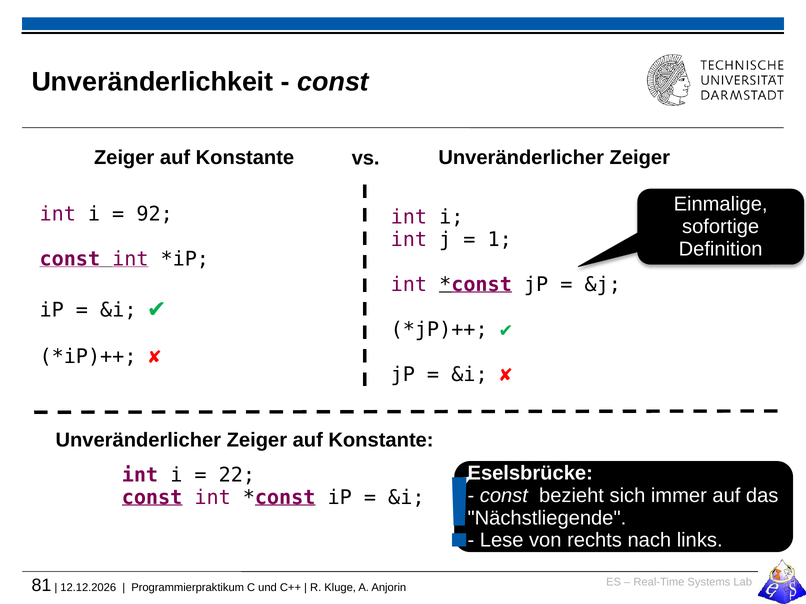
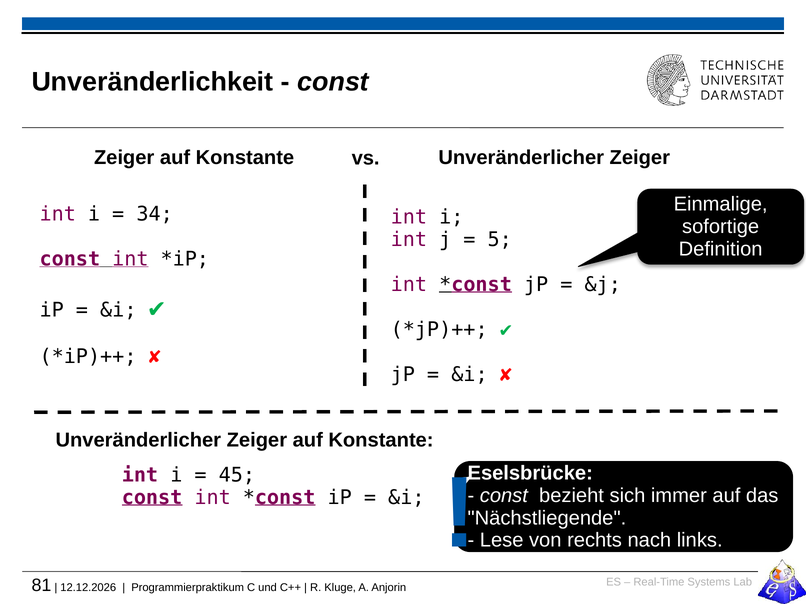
92: 92 -> 34 (155, 214)
1: 1 -> 5 (500, 240)
22: 22 -> 45 (237, 475)
